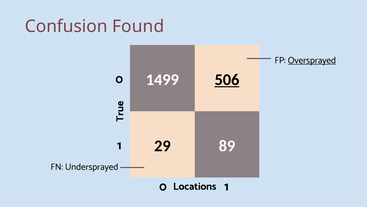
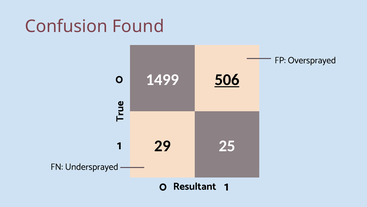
Oversprayed underline: present -> none (312, 60)
89: 89 -> 25 (227, 146)
Locations: Locations -> Resultant (195, 186)
